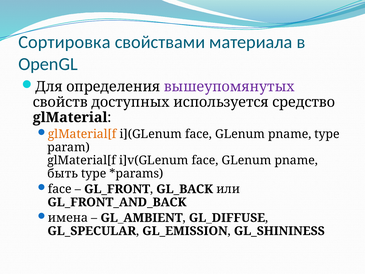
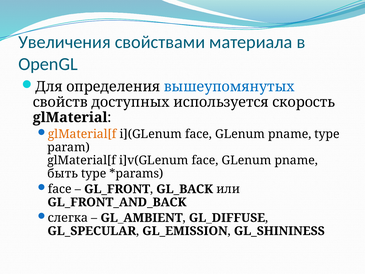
Сортировка: Сортировка -> Увеличения (64, 42)
вышеупомянутых colour: purple -> blue (229, 87)
средство: средство -> скорость (304, 102)
имена: имена -> слегка (68, 218)
